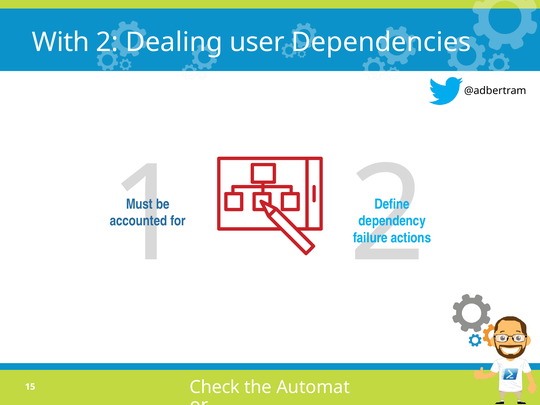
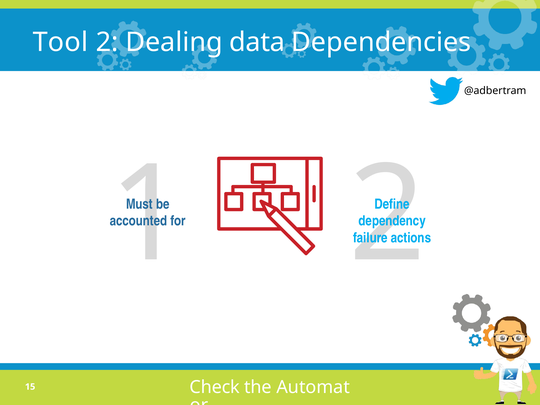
With: With -> Tool (60, 42)
user: user -> data (257, 42)
